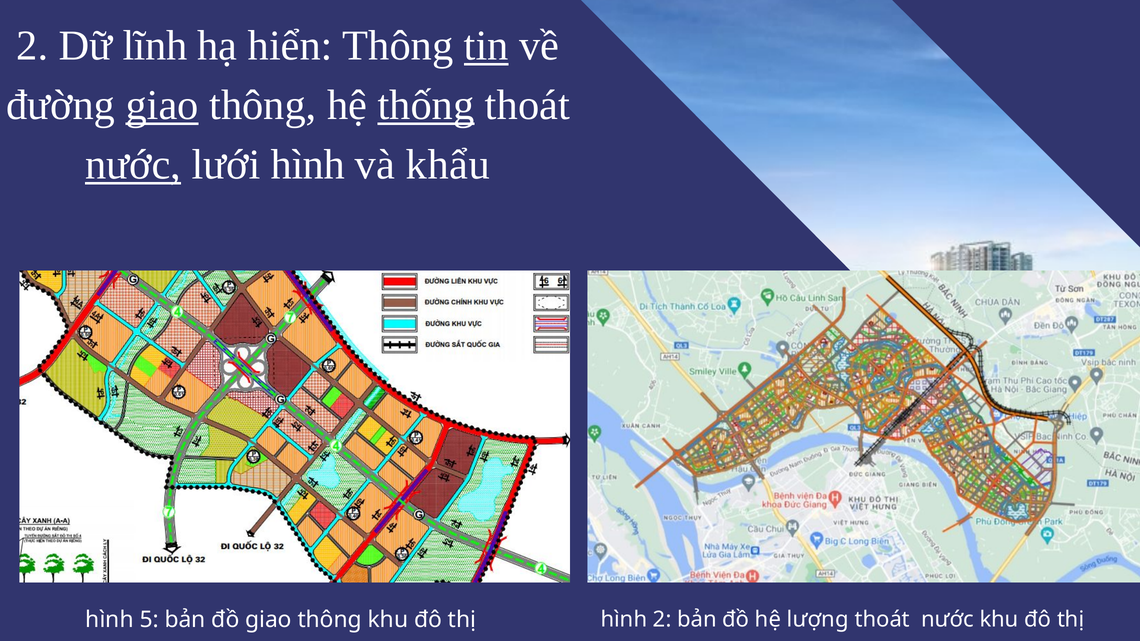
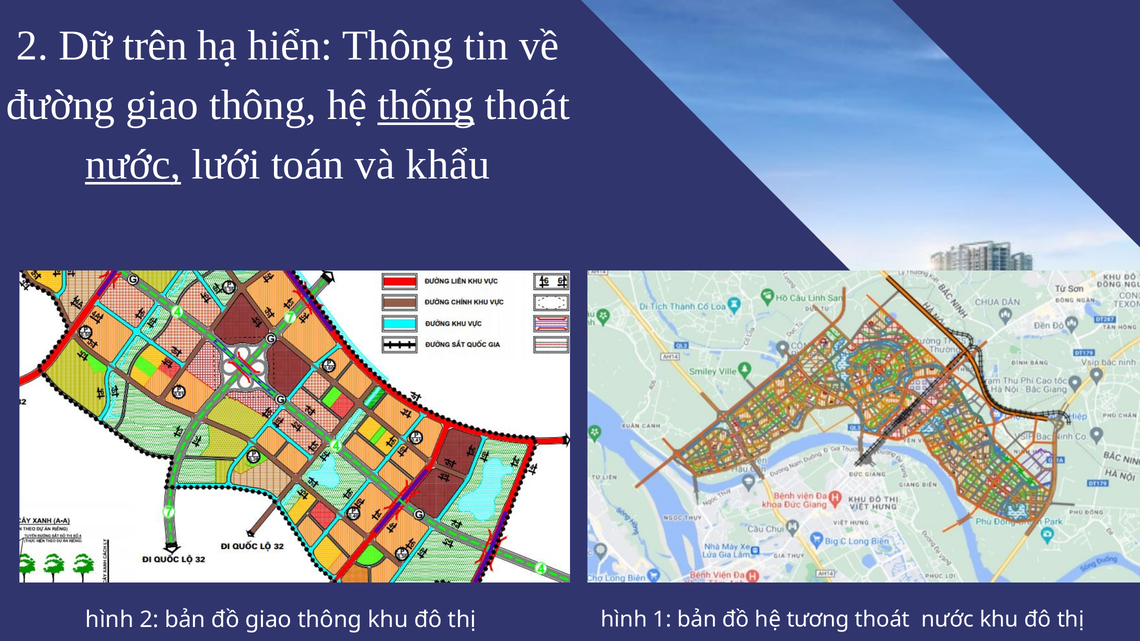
lĩnh: lĩnh -> trên (155, 46)
tin underline: present -> none (486, 46)
giao underline: present -> none (162, 105)
lưới hình: hình -> toán (308, 165)
hình 5: 5 -> 2 (149, 620)
hình 2: 2 -> 1 (662, 620)
lượng: lượng -> tương (818, 620)
